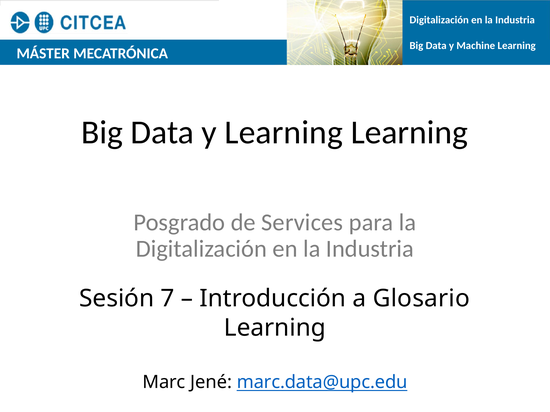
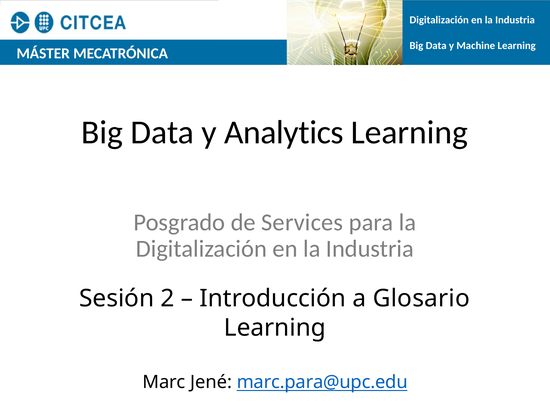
Learning: Learning -> Analytics (284, 133)
7: 7 -> 2 (168, 299)
marc.data@upc.edu: marc.data@upc.edu -> marc.para@upc.edu (322, 383)
